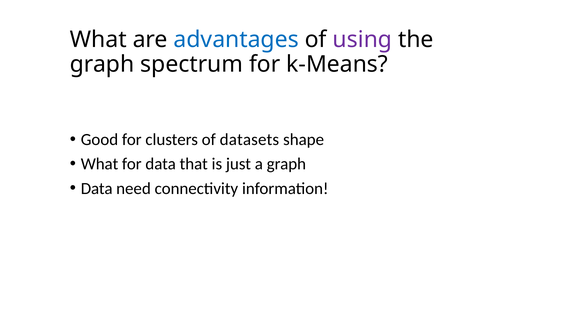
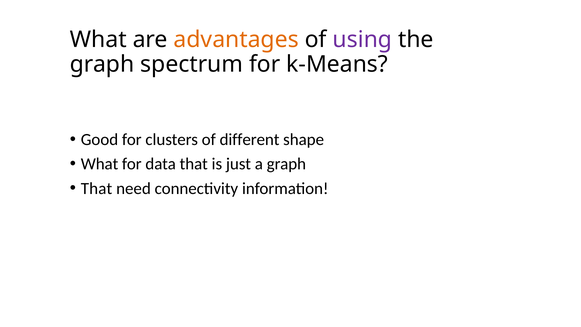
advantages colour: blue -> orange (236, 39)
datasets: datasets -> different (250, 140)
Data: Data -> That (97, 188)
